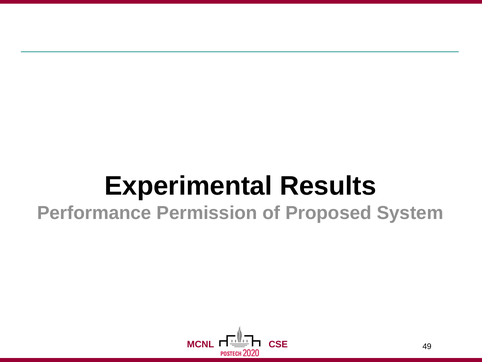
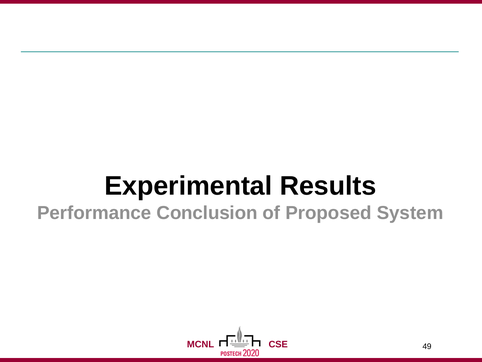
Permission: Permission -> Conclusion (207, 213)
